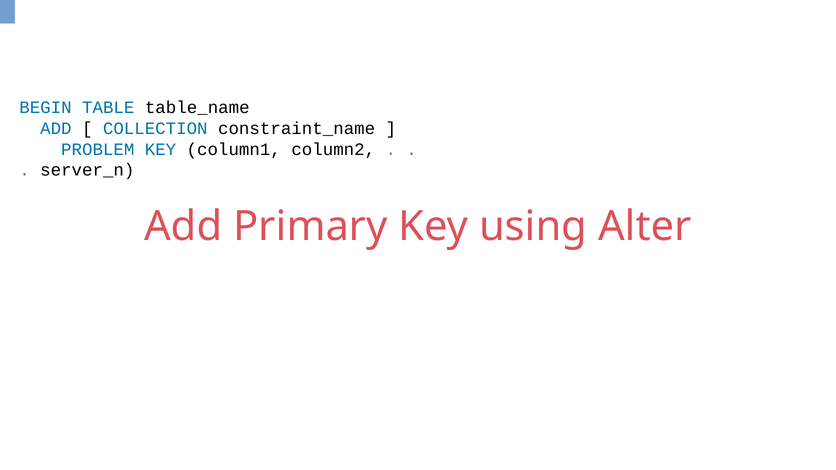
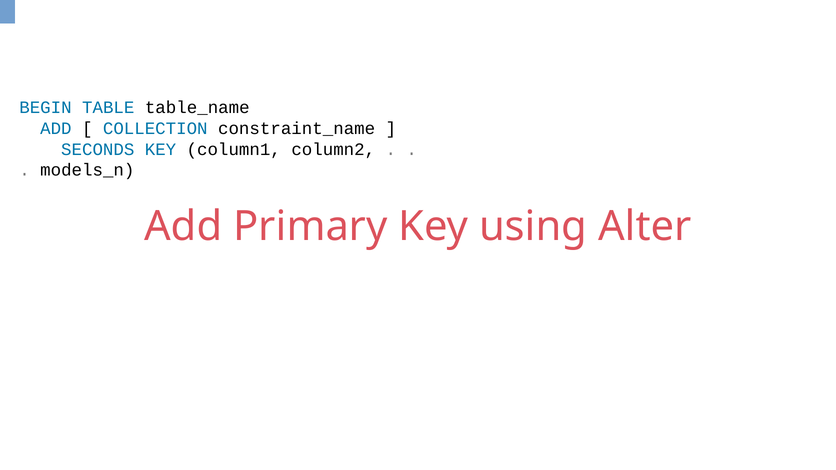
PROBLEM: PROBLEM -> SECONDS (98, 149)
server_n: server_n -> models_n (87, 170)
